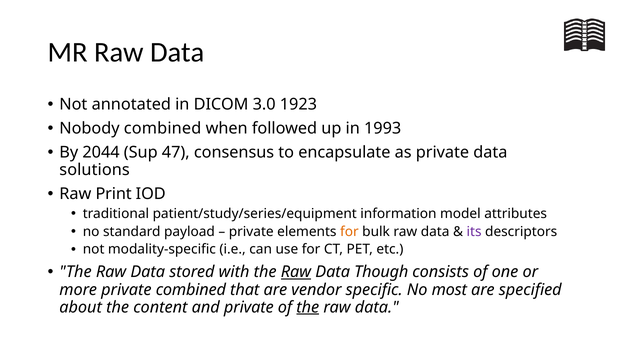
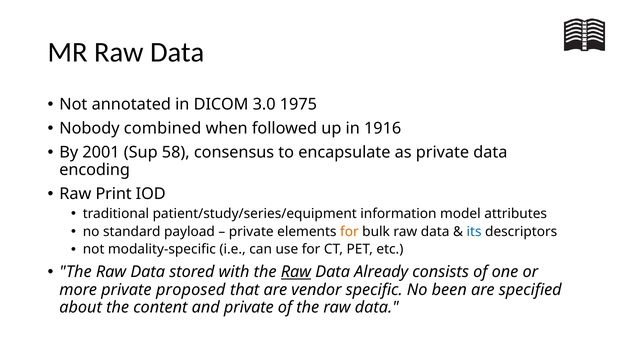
1923: 1923 -> 1975 (298, 105)
1993: 1993 -> 1916 (383, 129)
2044: 2044 -> 2001 (101, 153)
47: 47 -> 58 (176, 153)
solutions: solutions -> encoding (95, 170)
its colour: purple -> blue (474, 232)
Though: Though -> Already (381, 273)
private combined: combined -> proposed (191, 290)
most: most -> been (449, 290)
the underline: present -> none (308, 308)
